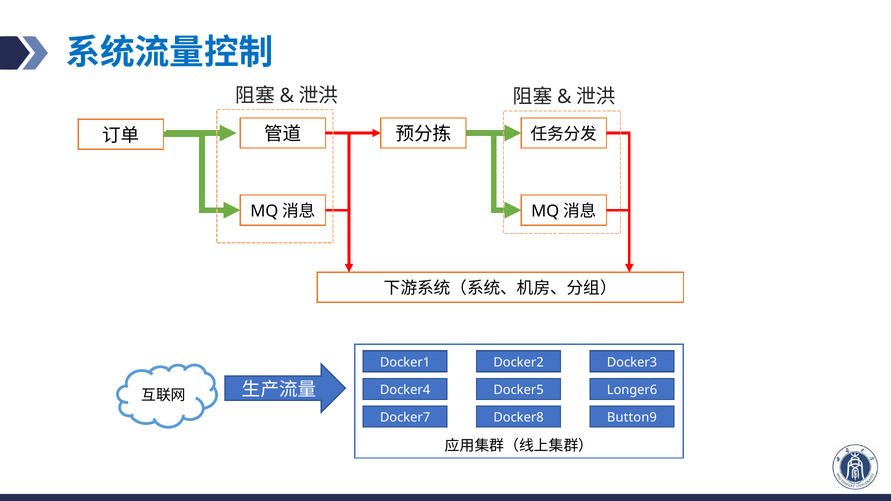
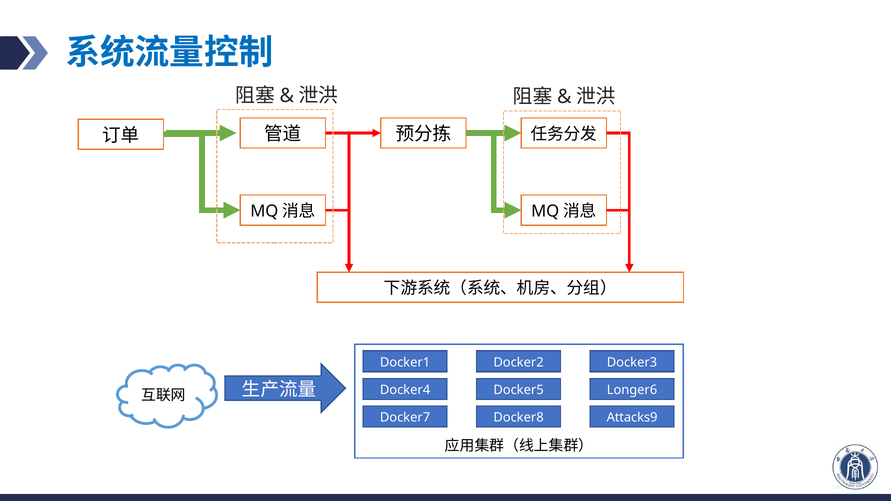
Button9: Button9 -> Attacks9 (632, 418)
